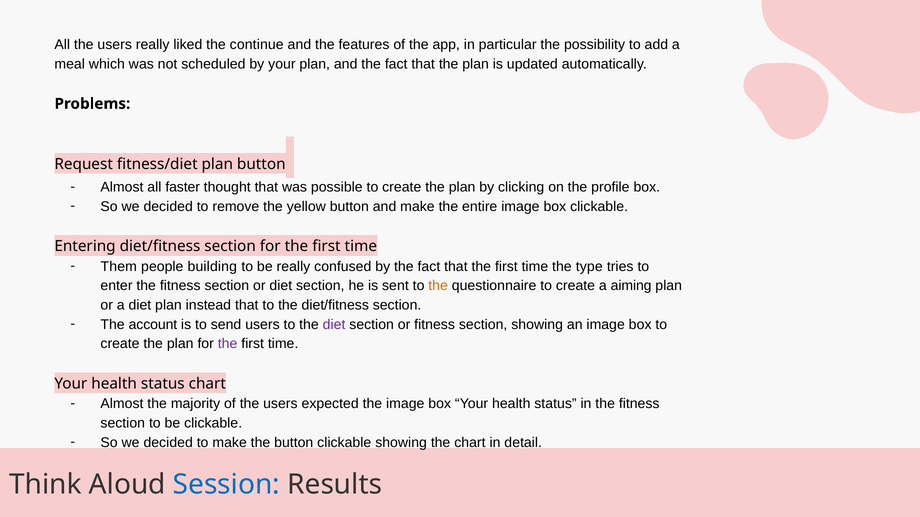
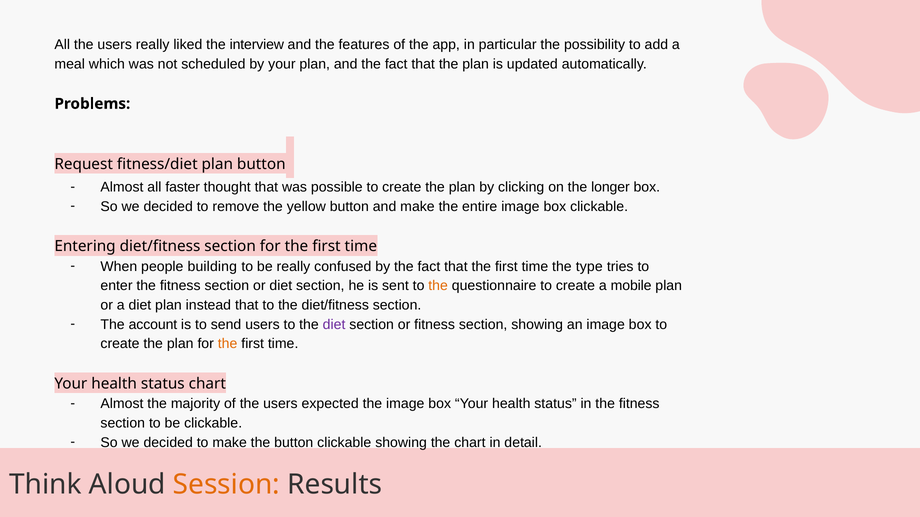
continue: continue -> interview (257, 45)
profile: profile -> longer (610, 187)
Them: Them -> When (119, 267)
aiming: aiming -> mobile (631, 286)
the colour: purple -> orange (228, 344)
Session colour: blue -> orange (226, 485)
